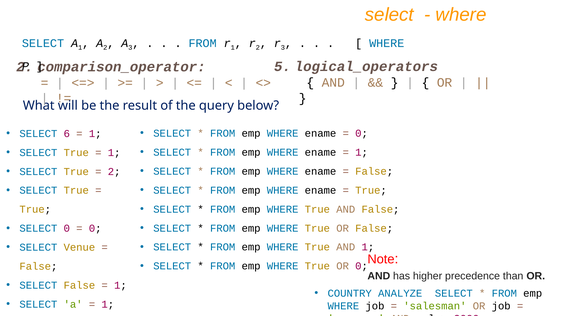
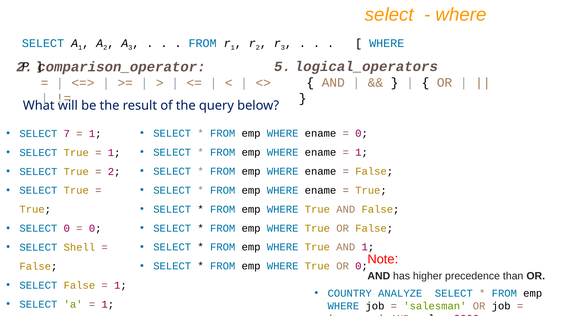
6: 6 -> 7 (67, 133)
Venue: Venue -> Shell (79, 247)
